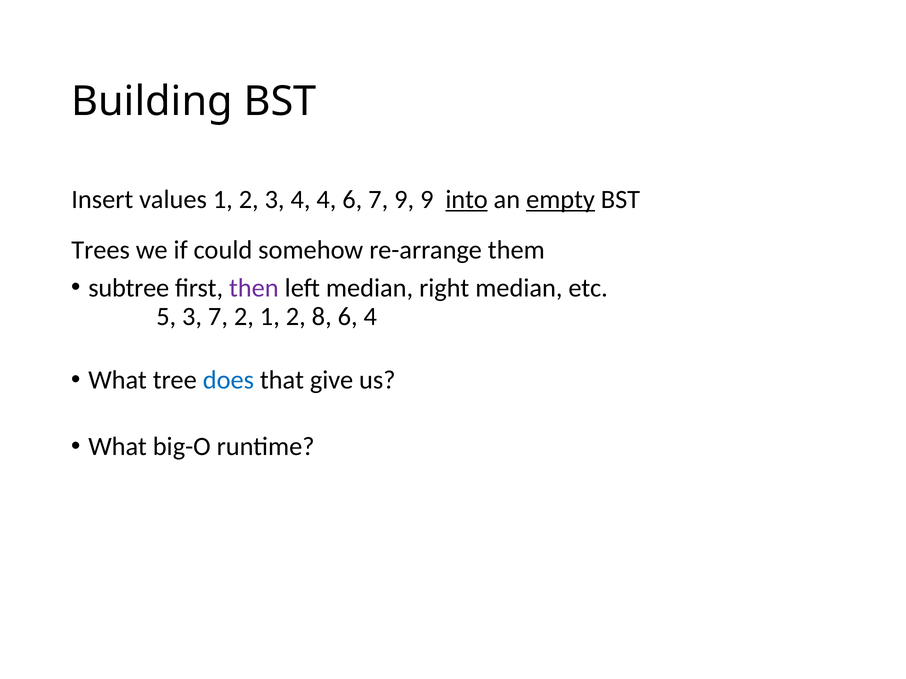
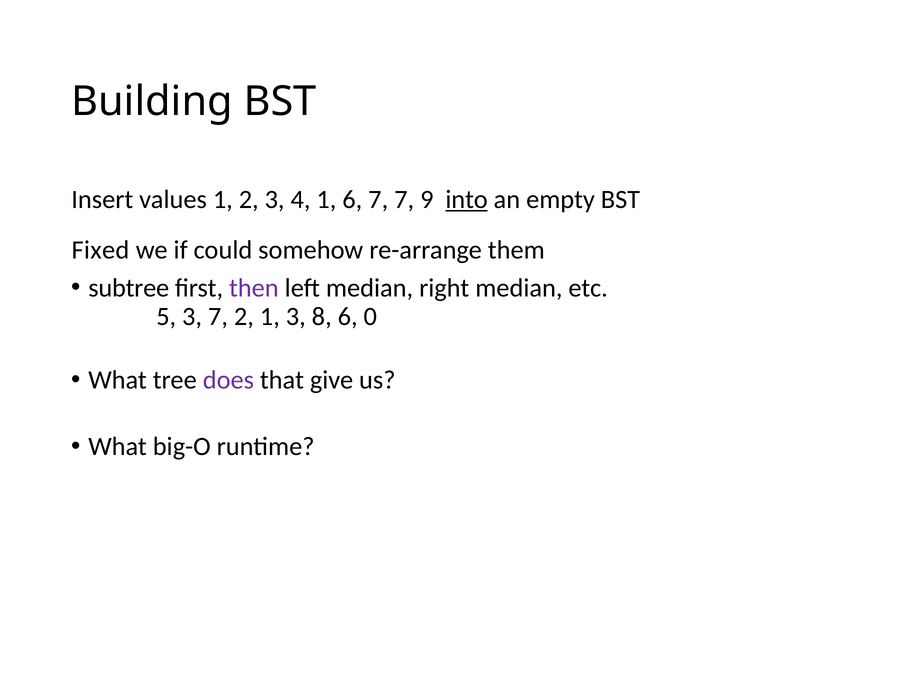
4 4: 4 -> 1 (326, 200)
7 9: 9 -> 7 (404, 200)
empty underline: present -> none (561, 200)
Trees: Trees -> Fixed (100, 250)
2 1 2: 2 -> 3 (296, 317)
6 4: 4 -> 0 (370, 317)
does colour: blue -> purple (228, 380)
